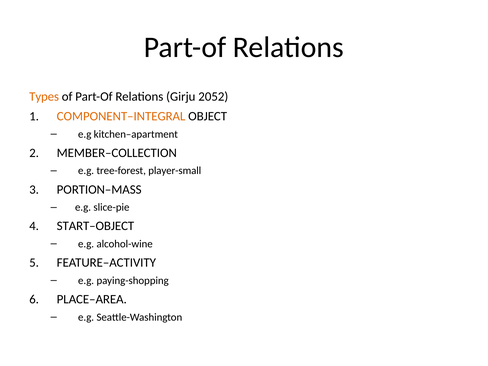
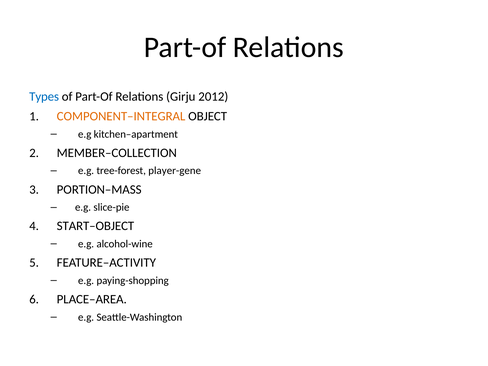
Types colour: orange -> blue (44, 96)
2052: 2052 -> 2012 (213, 96)
player-small: player-small -> player-gene (175, 171)
